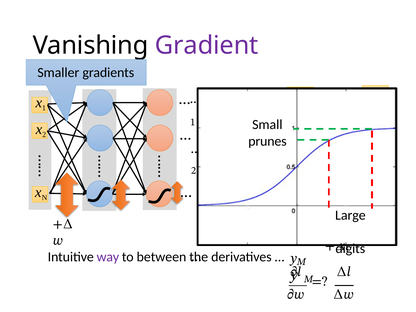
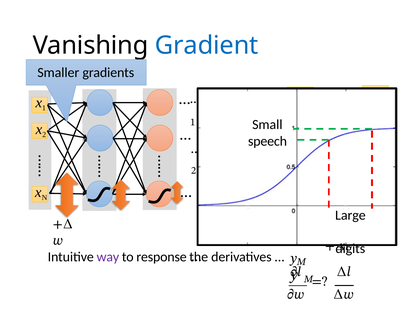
Gradient colour: purple -> blue (207, 45)
prunes: prunes -> speech (267, 141)
between: between -> response (162, 257)
